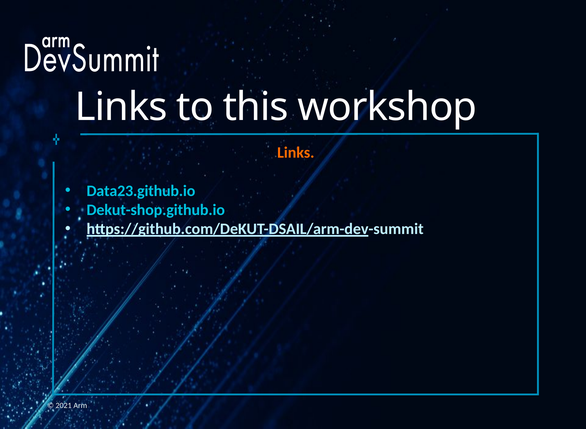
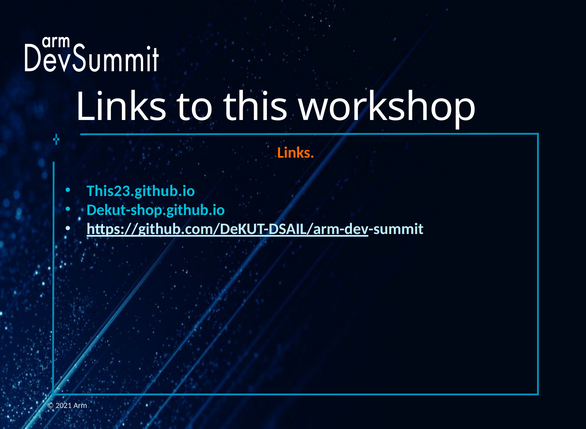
Data23.github.io: Data23.github.io -> This23.github.io (141, 191)
